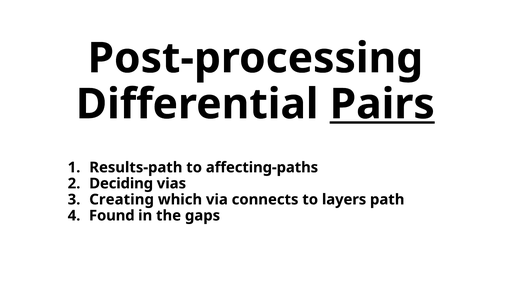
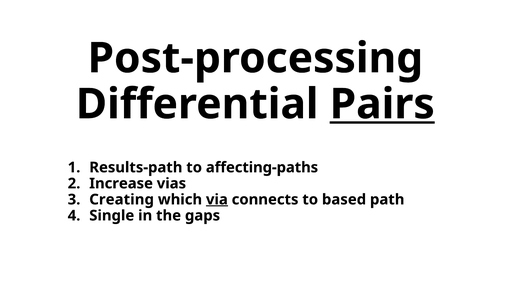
Deciding: Deciding -> Increase (121, 184)
via underline: none -> present (217, 200)
layers: layers -> based (344, 200)
Found: Found -> Single (112, 216)
